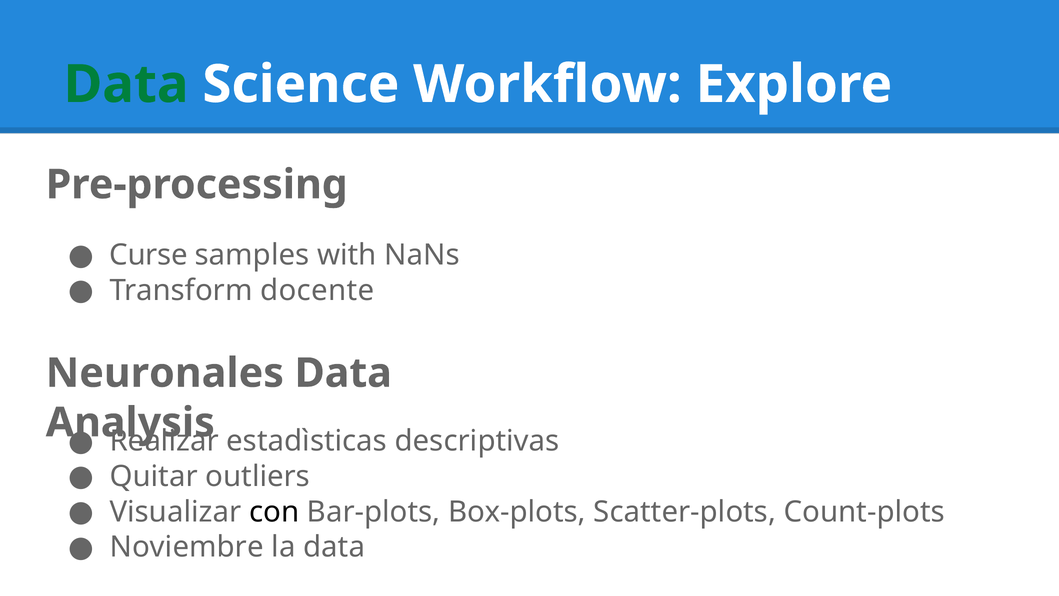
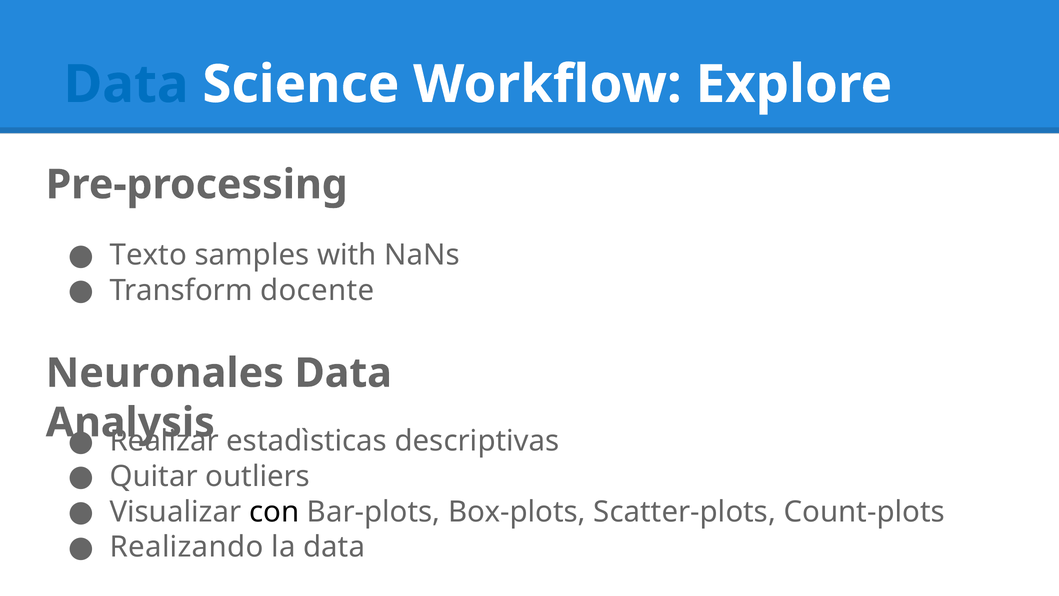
Data colour: green -> blue (126, 84)
Curse: Curse -> Texto (148, 255)
Noviembre: Noviembre -> Realizando (187, 547)
